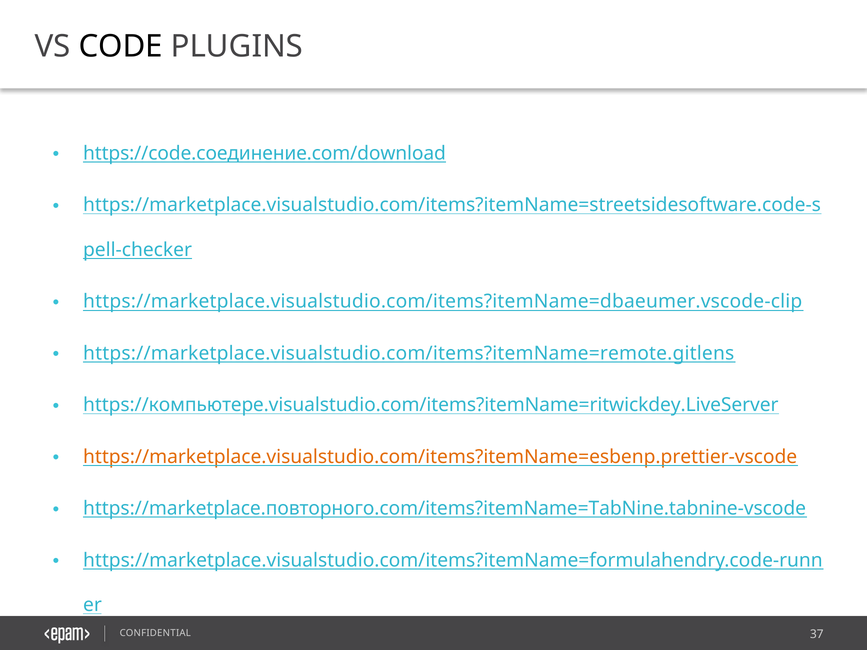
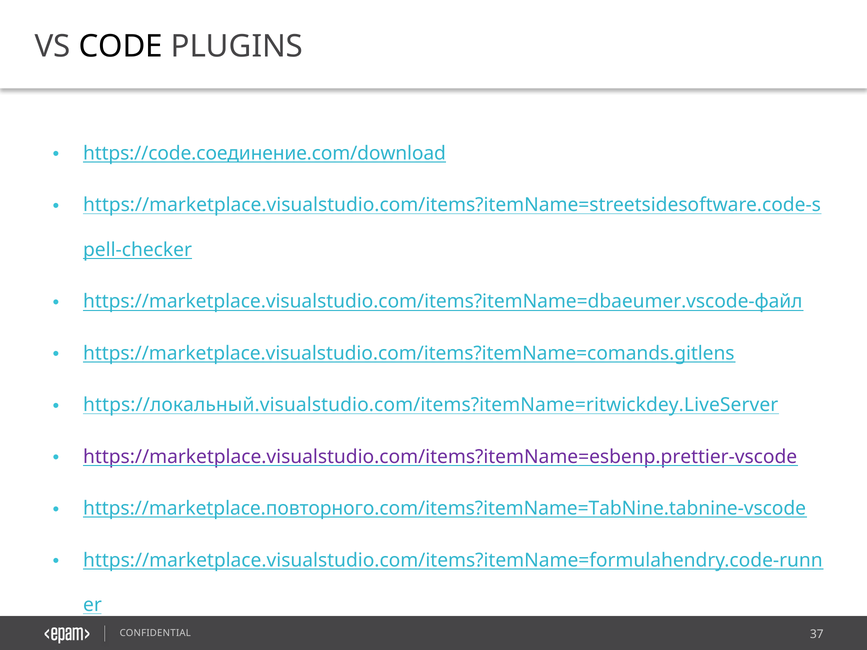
https://marketplace.visualstudio.com/items?itemName=dbaeumer.vscode-clip: https://marketplace.visualstudio.com/items?itemName=dbaeumer.vscode-clip -> https://marketplace.visualstudio.com/items?itemName=dbaeumer.vscode-файл (443, 302)
https://marketplace.visualstudio.com/items?itemName=remote.gitlens: https://marketplace.visualstudio.com/items?itemName=remote.gitlens -> https://marketplace.visualstudio.com/items?itemName=comands.gitlens (409, 353)
https://компьютере.visualstudio.com/items?itemName=ritwickdey.LiveServer: https://компьютере.visualstudio.com/items?itemName=ritwickdey.LiveServer -> https://локальный.visualstudio.com/items?itemName=ritwickdey.LiveServer (431, 405)
https://marketplace.visualstudio.com/items?itemName=esbenp.prettier-vscode colour: orange -> purple (440, 457)
